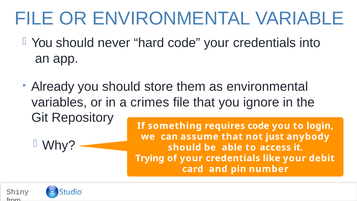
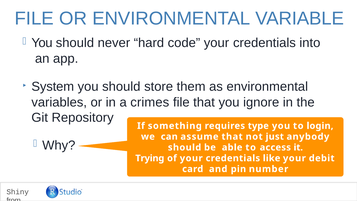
Already: Already -> System (53, 87)
requires code: code -> type (258, 126)
